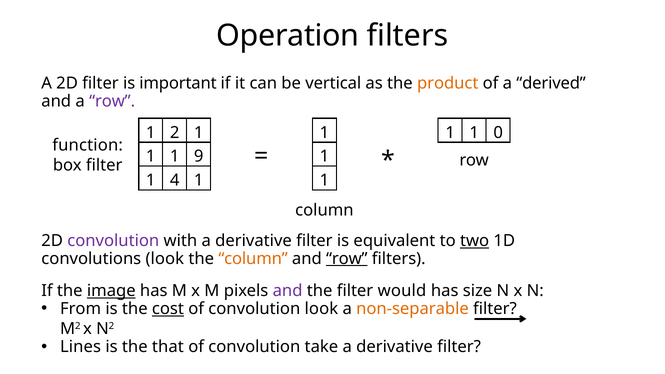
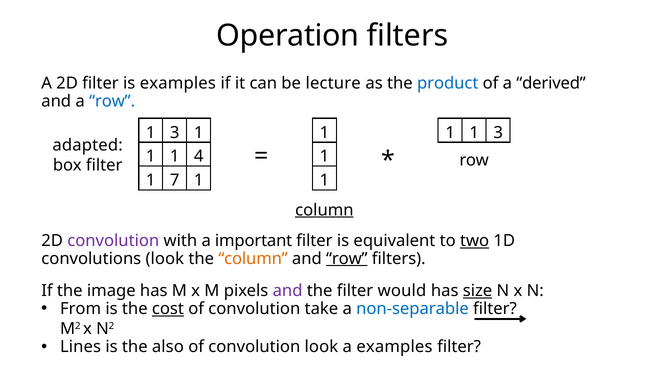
is important: important -> examples (178, 83)
vertical: vertical -> lecture (333, 83)
product colour: orange -> blue (448, 83)
row colour: purple -> blue (112, 101)
2: 2 -> 3 (175, 133)
0: 0 -> 3 (498, 133)
function: function -> adapted (88, 145)
9: 9 -> 4 (199, 156)
4: 4 -> 7 (175, 180)
column underline: none -> present (324, 210)
with a derivative: derivative -> important (254, 241)
image underline: present -> none (111, 291)
size underline: none -> present (478, 291)
convolution look: look -> take (321, 309)
non-separable colour: orange -> blue (413, 309)
that: that -> also (168, 347)
convolution take: take -> look (321, 347)
derivative: derivative -> examples (394, 347)
